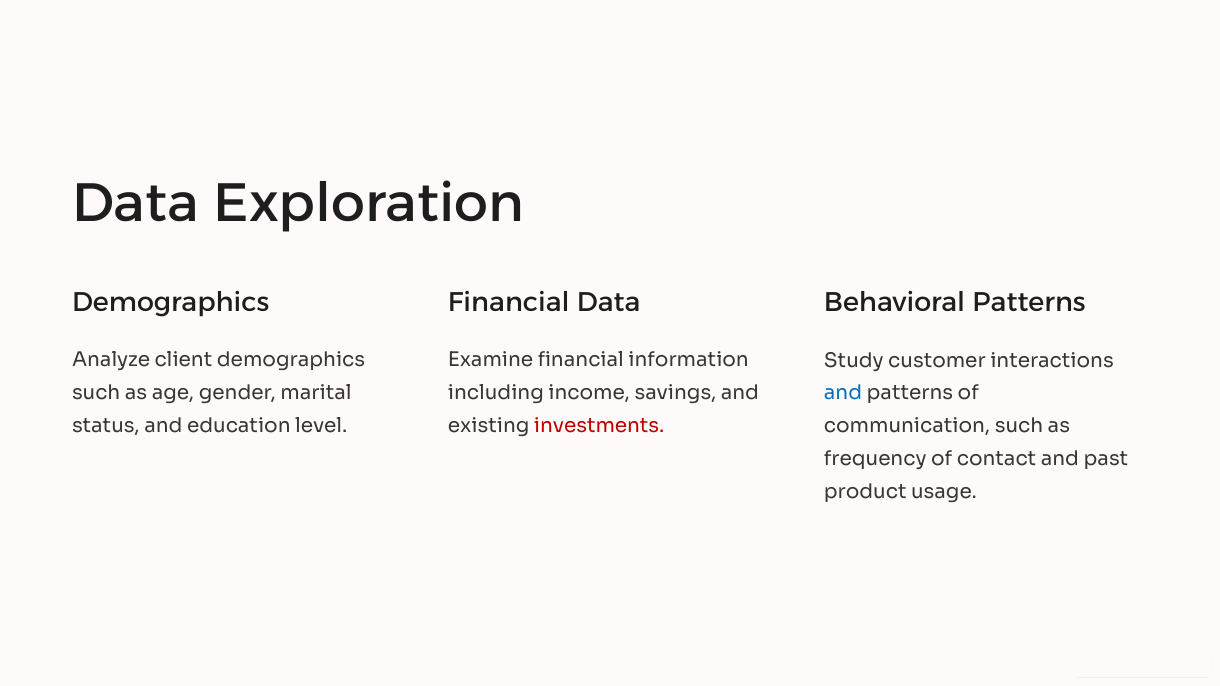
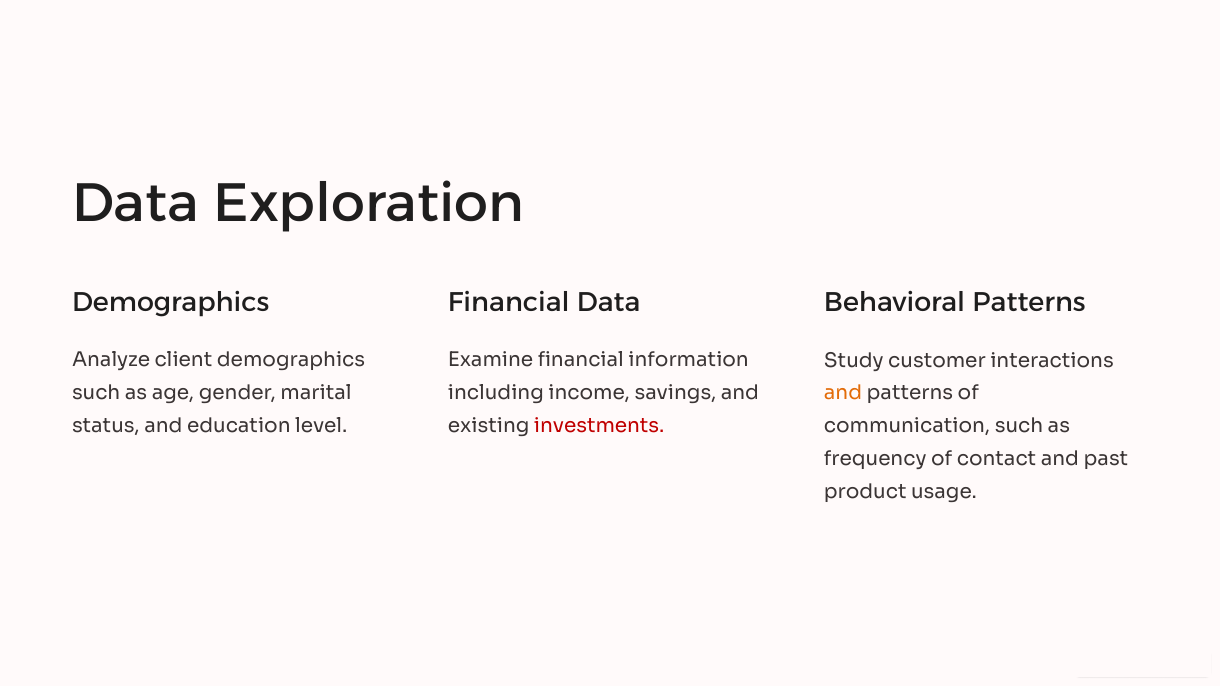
and colour: blue -> orange (843, 393)
